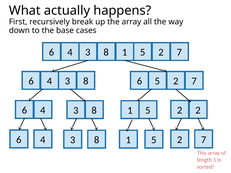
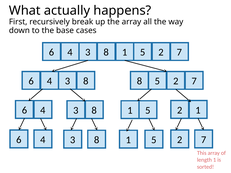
8 6: 6 -> 8 (139, 81)
2 2: 2 -> 1 (198, 110)
